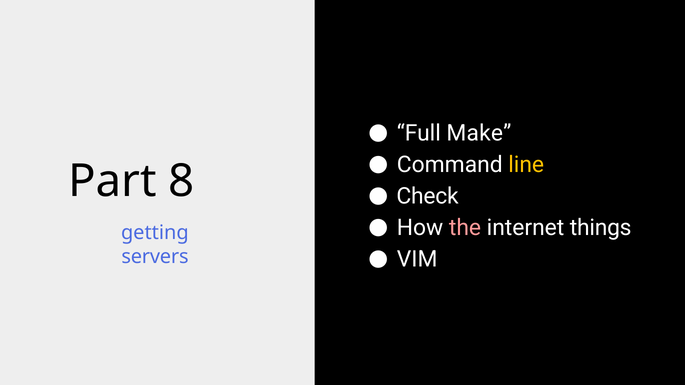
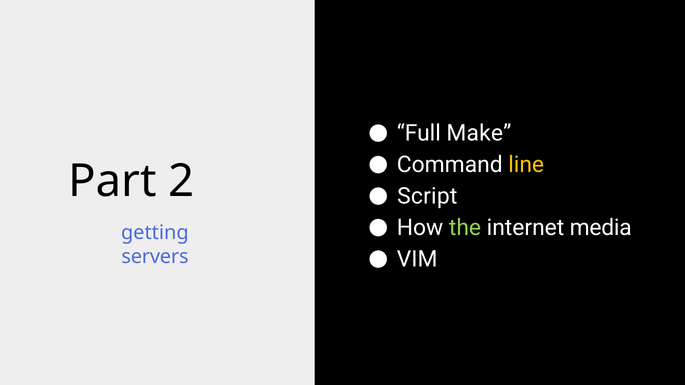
8: 8 -> 2 (182, 181)
Check: Check -> Script (427, 196)
the colour: pink -> light green (465, 228)
things: things -> media (601, 228)
